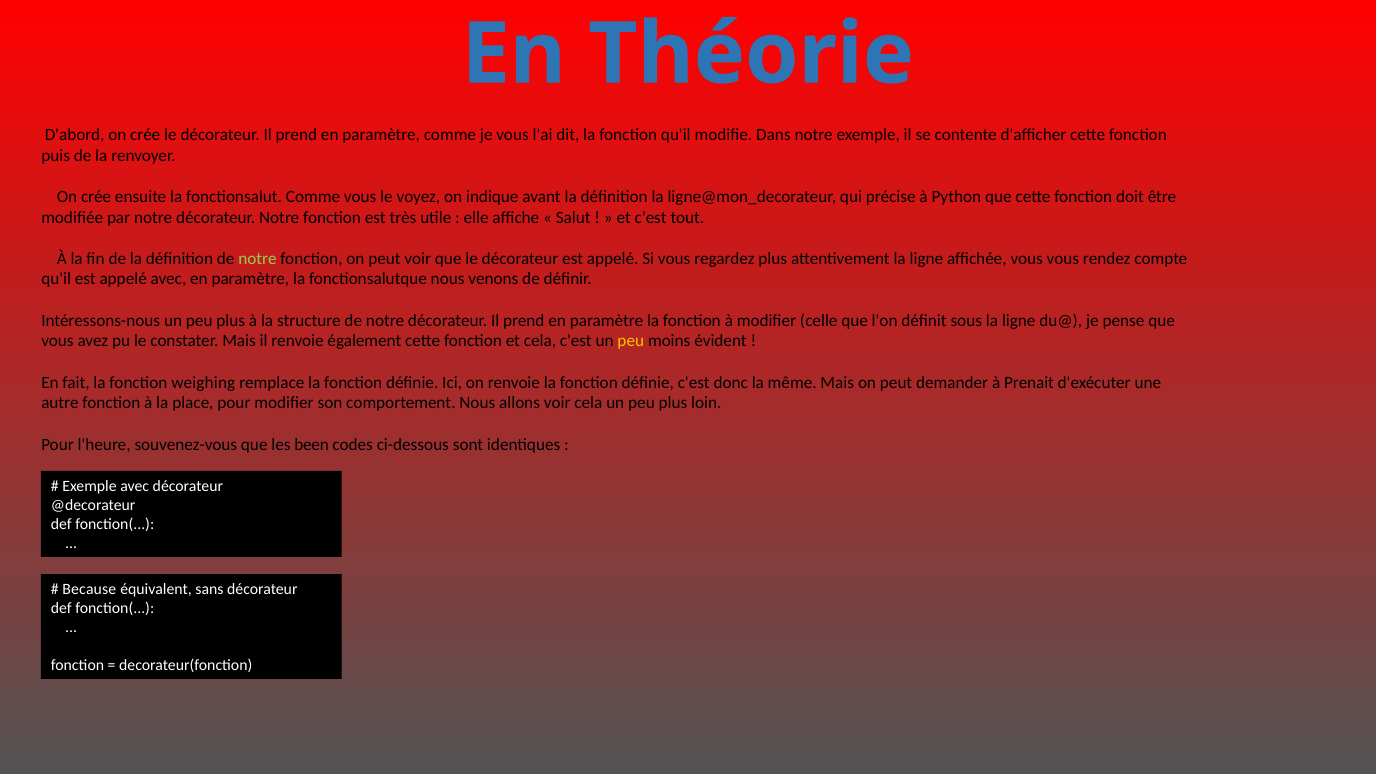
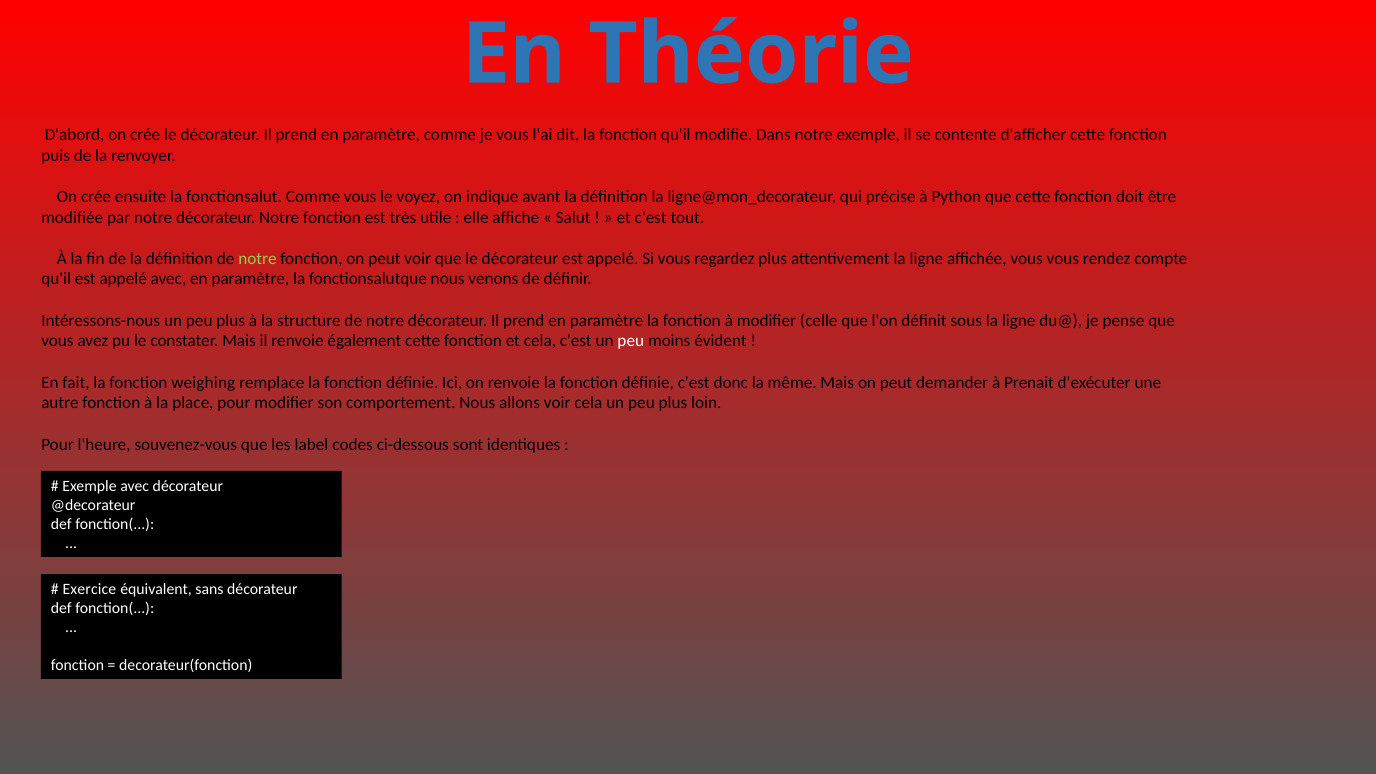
peu colour: yellow -> white (631, 341)
been: been -> label (311, 444)
Because: Because -> Exercice (89, 590)
